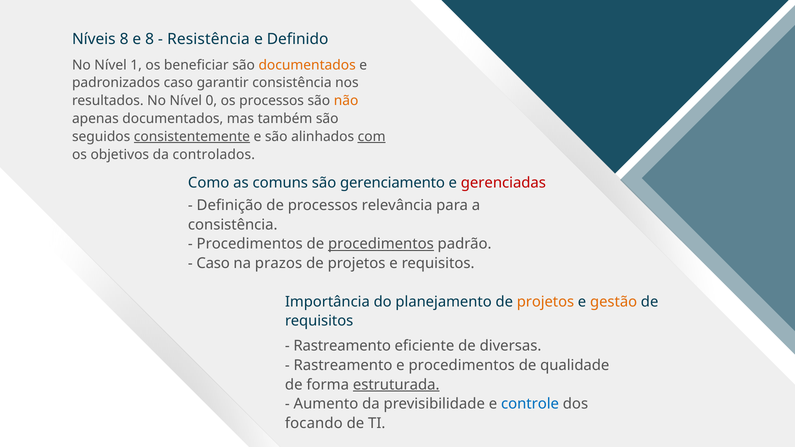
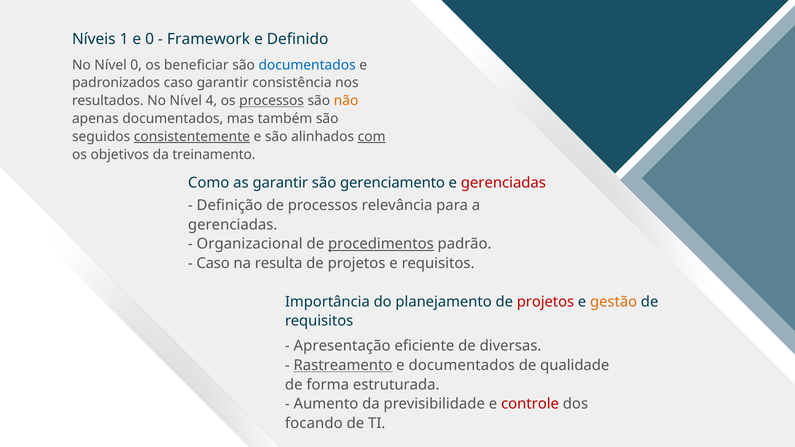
Níveis 8: 8 -> 1 (124, 39)
e 8: 8 -> 0 (150, 39)
Resistência: Resistência -> Framework (208, 39)
Nível 1: 1 -> 0 (136, 65)
documentados colour: orange -> blue (307, 65)
0: 0 -> 4 (211, 101)
processos underline: none -> present (272, 101)
controlados: controlados -> treinamento (214, 155)
as comuns: comuns -> garantir (280, 183)
consistência: consistência -> gerenciadas (233, 225)
Procedimentos: Procedimentos -> Organizacional (250, 244)
prazos: prazos -> resulta (279, 263)
projetos colour: orange -> red (545, 302)
Rastreamento: Rastreamento -> Apresentação (342, 346)
Rastreamento underline: none -> present (343, 365)
e procedimentos: procedimentos -> documentados (462, 365)
estruturada underline: present -> none (396, 385)
controle colour: blue -> red (530, 404)
